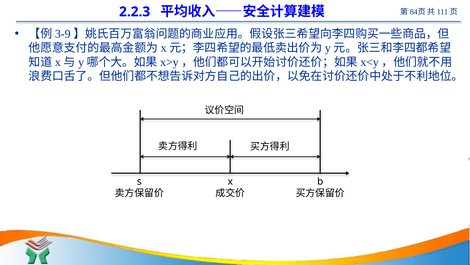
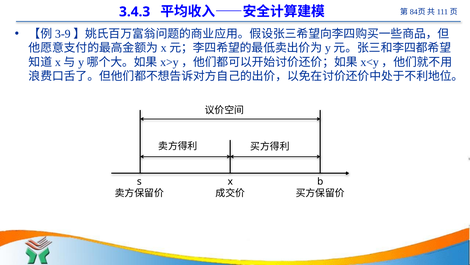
2.2.3: 2.2.3 -> 3.4.3 (135, 12)
